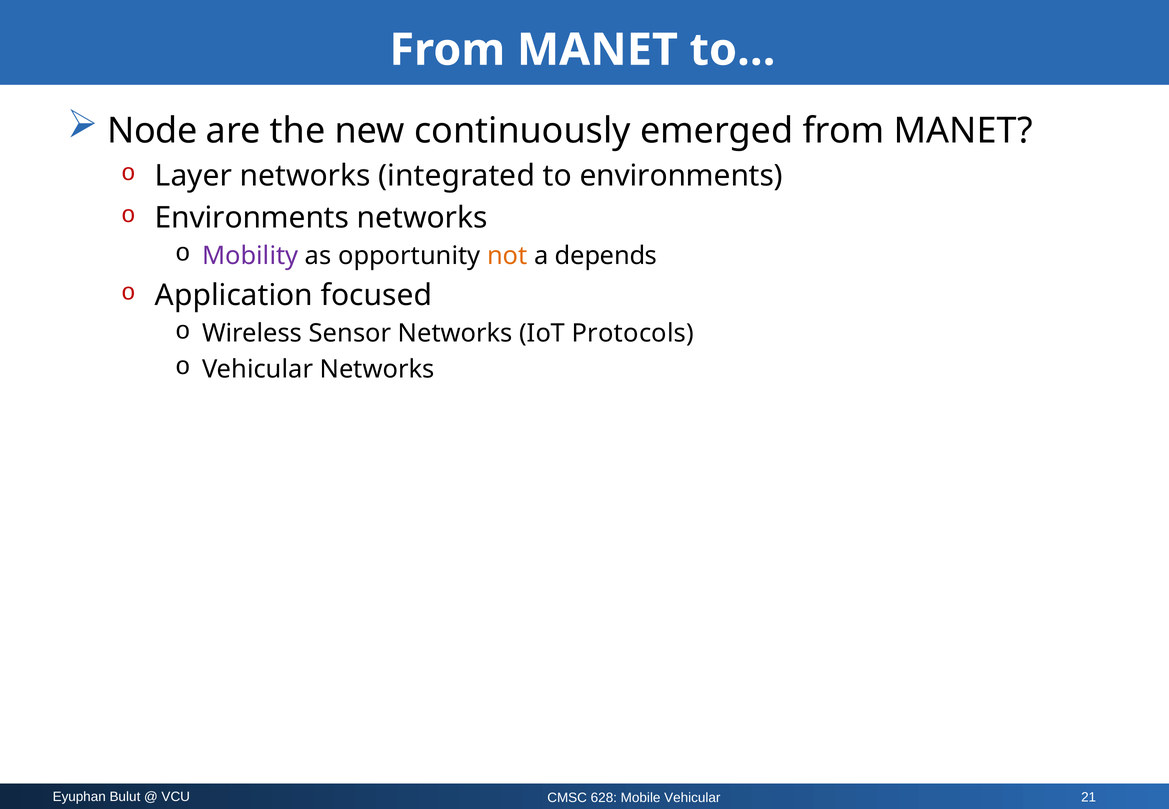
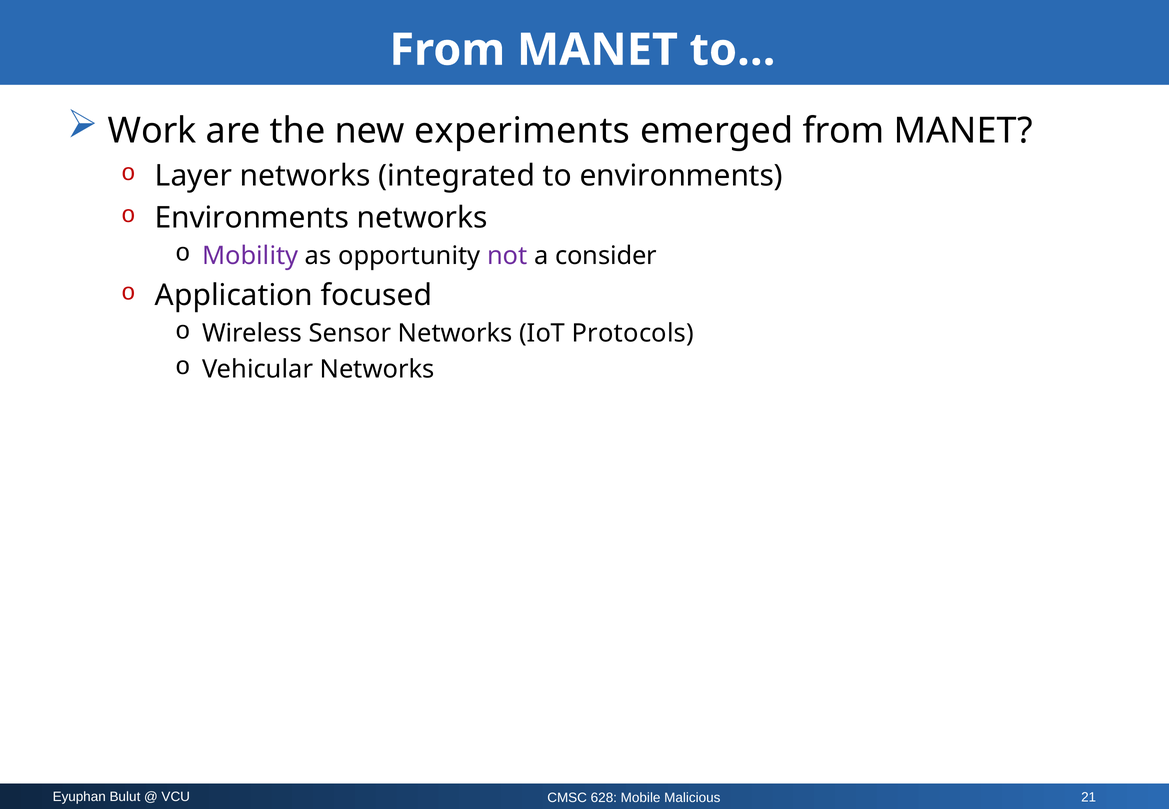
Node: Node -> Work (152, 131)
continuously: continuously -> experiments (522, 131)
not colour: orange -> purple (507, 256)
depends: depends -> consider (606, 256)
Vehicular: Vehicular -> Malicious (692, 798)
